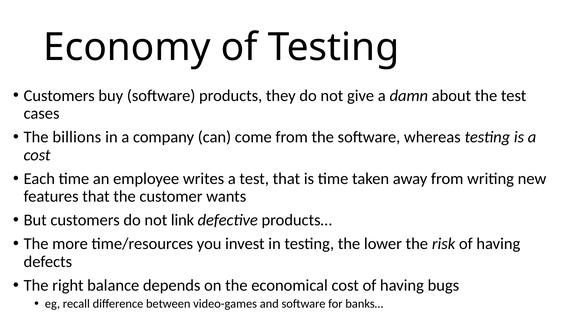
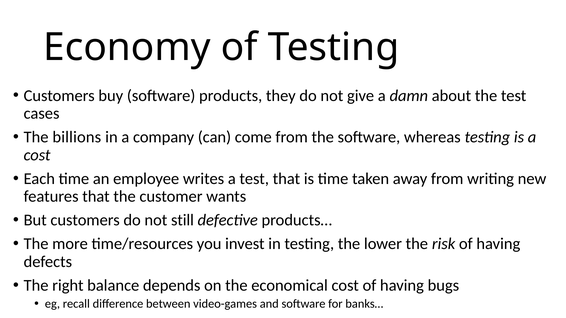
link: link -> still (182, 220)
